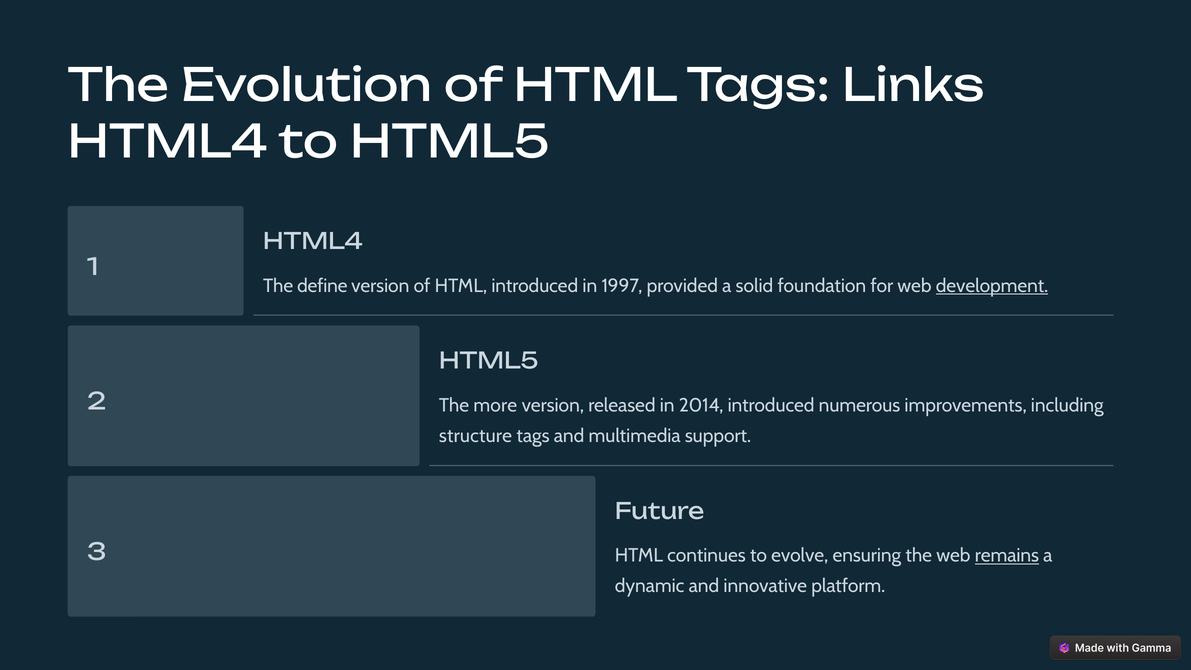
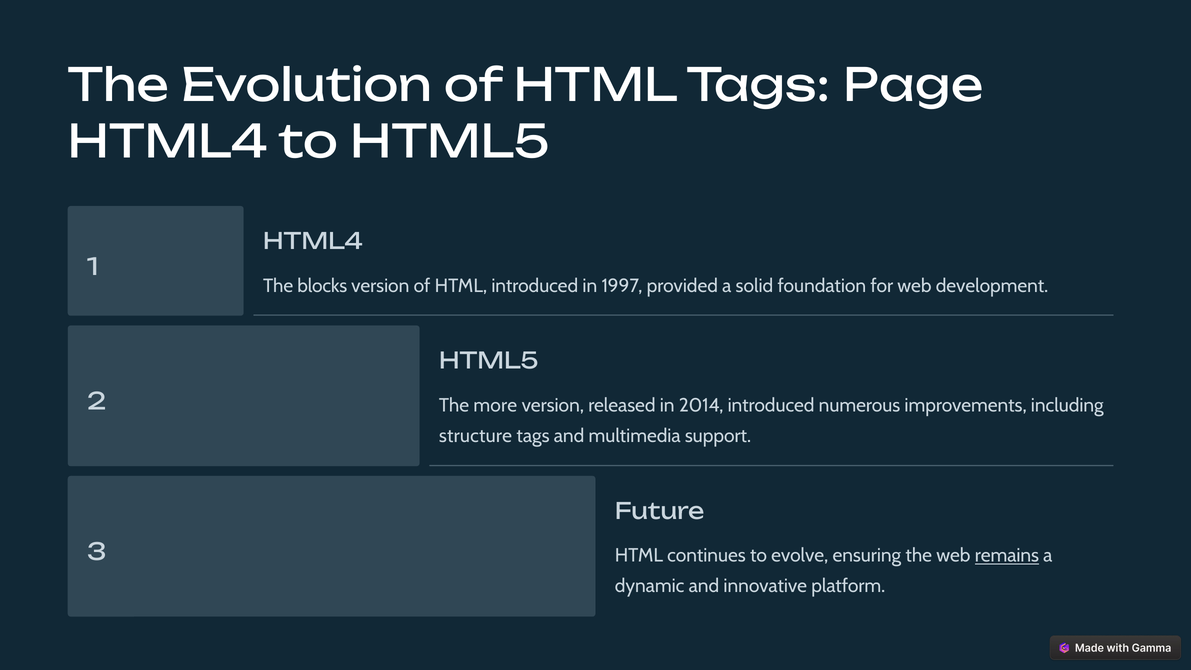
Links: Links -> Page (913, 86)
define: define -> blocks (322, 286)
development underline: present -> none (992, 286)
